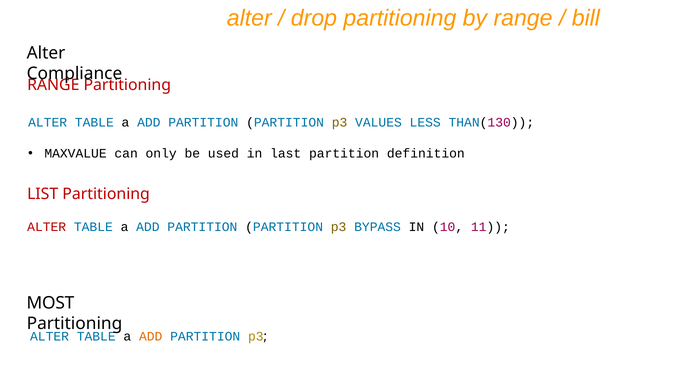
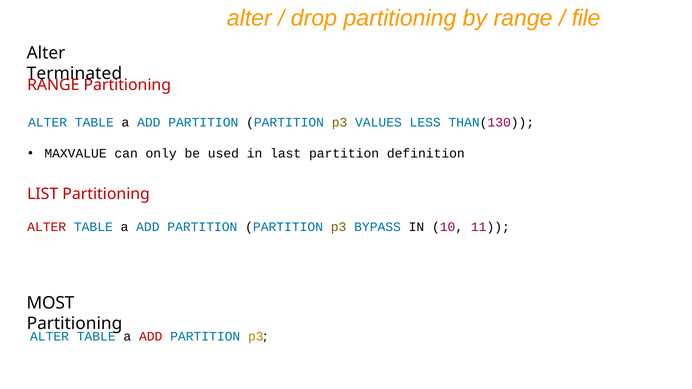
bill: bill -> file (586, 18)
Compliance: Compliance -> Terminated (74, 74)
ADD colour: orange -> red (151, 337)
